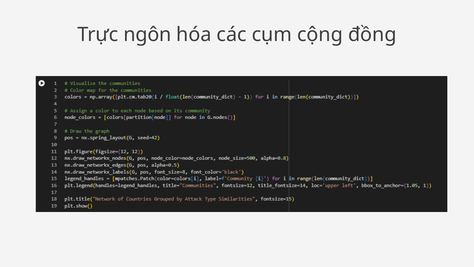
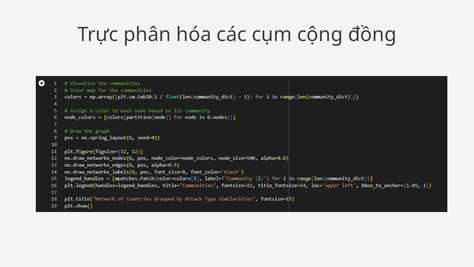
ngôn: ngôn -> phân (147, 35)
